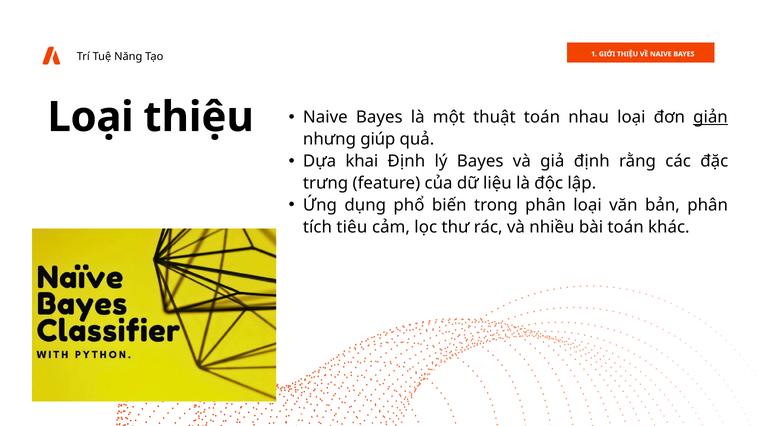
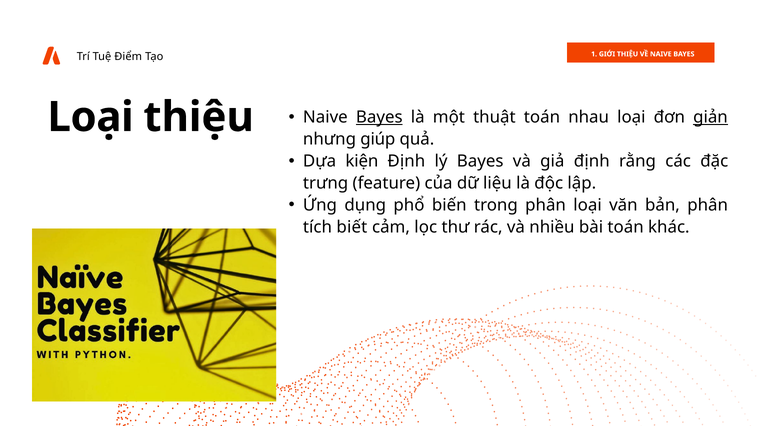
Năng: Năng -> Điểm (128, 56)
Bayes underline: none -> present (379, 117)
khai: khai -> kiện (362, 161)
tiêu: tiêu -> biết (352, 227)
